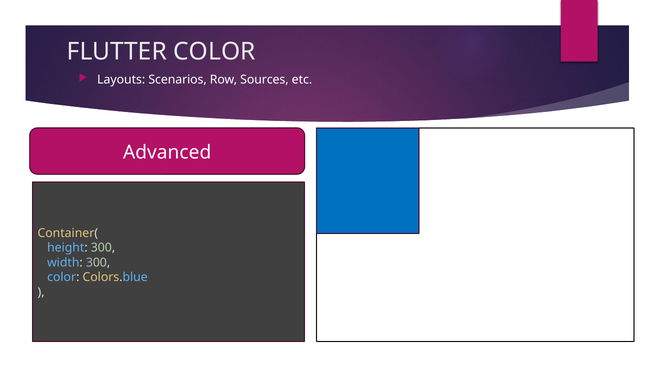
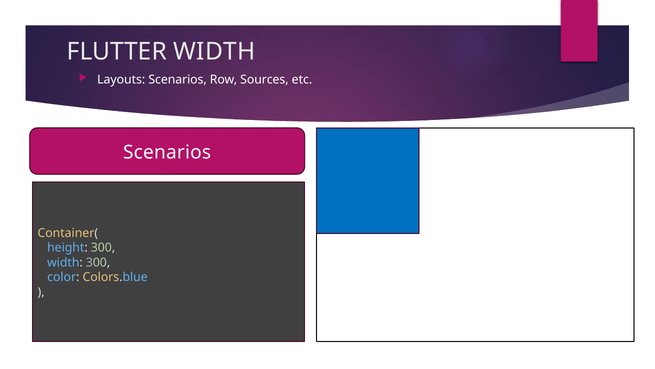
FLUTTER COLOR: COLOR -> WIDTH (214, 52)
Advanced: Advanced -> Scenarios (167, 152)
